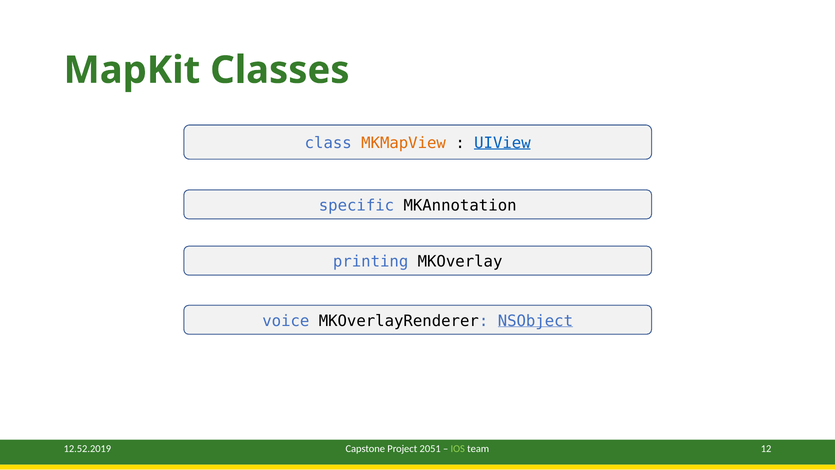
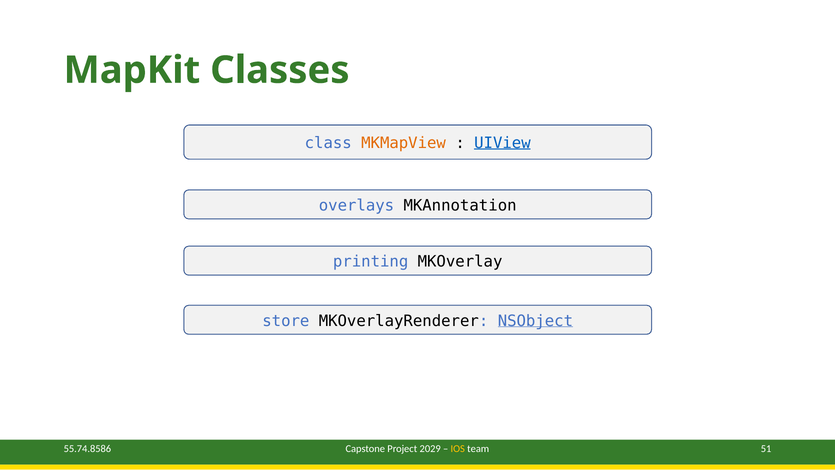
specific: specific -> overlays (356, 205)
voice: voice -> store (286, 321)
12.52.2019: 12.52.2019 -> 55.74.8586 (87, 449)
2051: 2051 -> 2029 (430, 449)
IOS colour: light green -> yellow (458, 449)
12: 12 -> 51 (766, 448)
